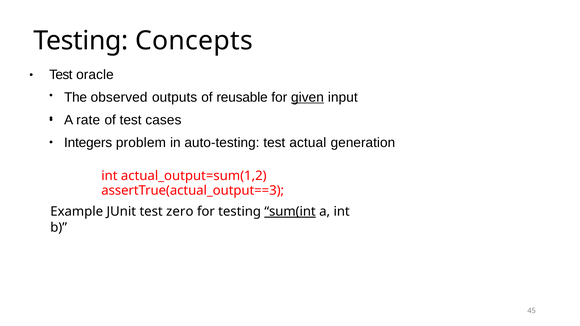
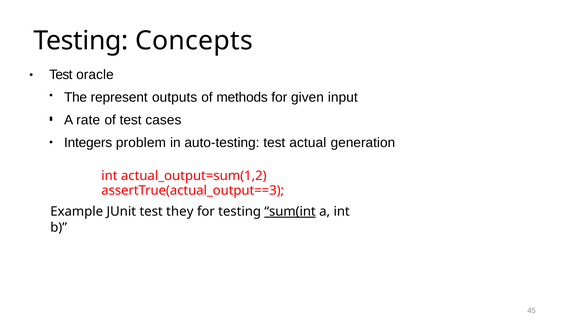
observed: observed -> represent (119, 97)
reusable: reusable -> methods (242, 97)
given underline: present -> none (307, 97)
zero: zero -> they (180, 212)
